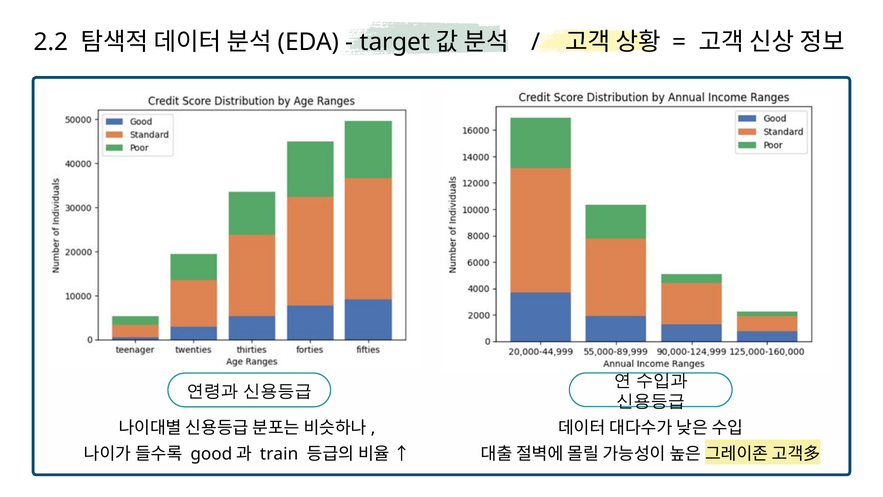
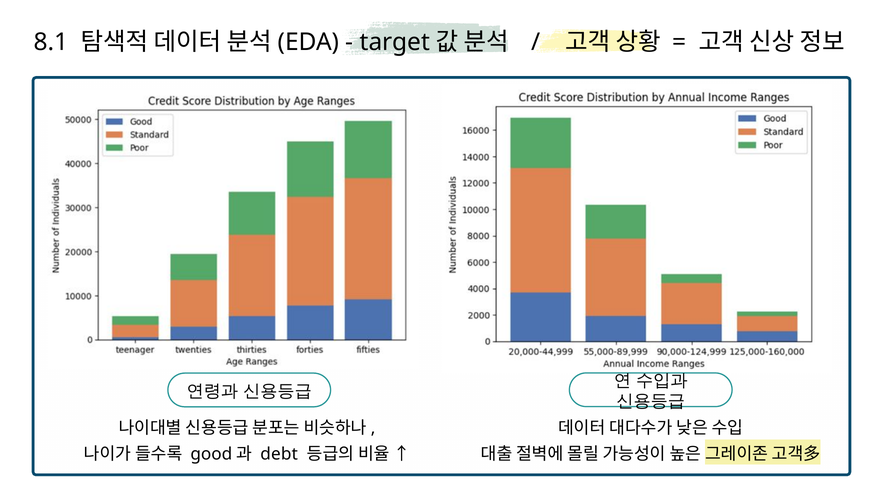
2.2: 2.2 -> 8.1 (51, 42)
train: train -> debt (279, 454)
